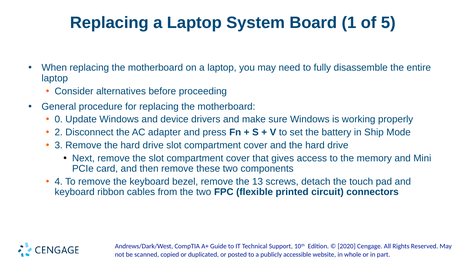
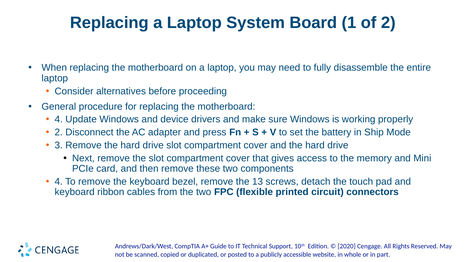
of 5: 5 -> 2 (388, 23)
0: 0 -> 4 (59, 120)
